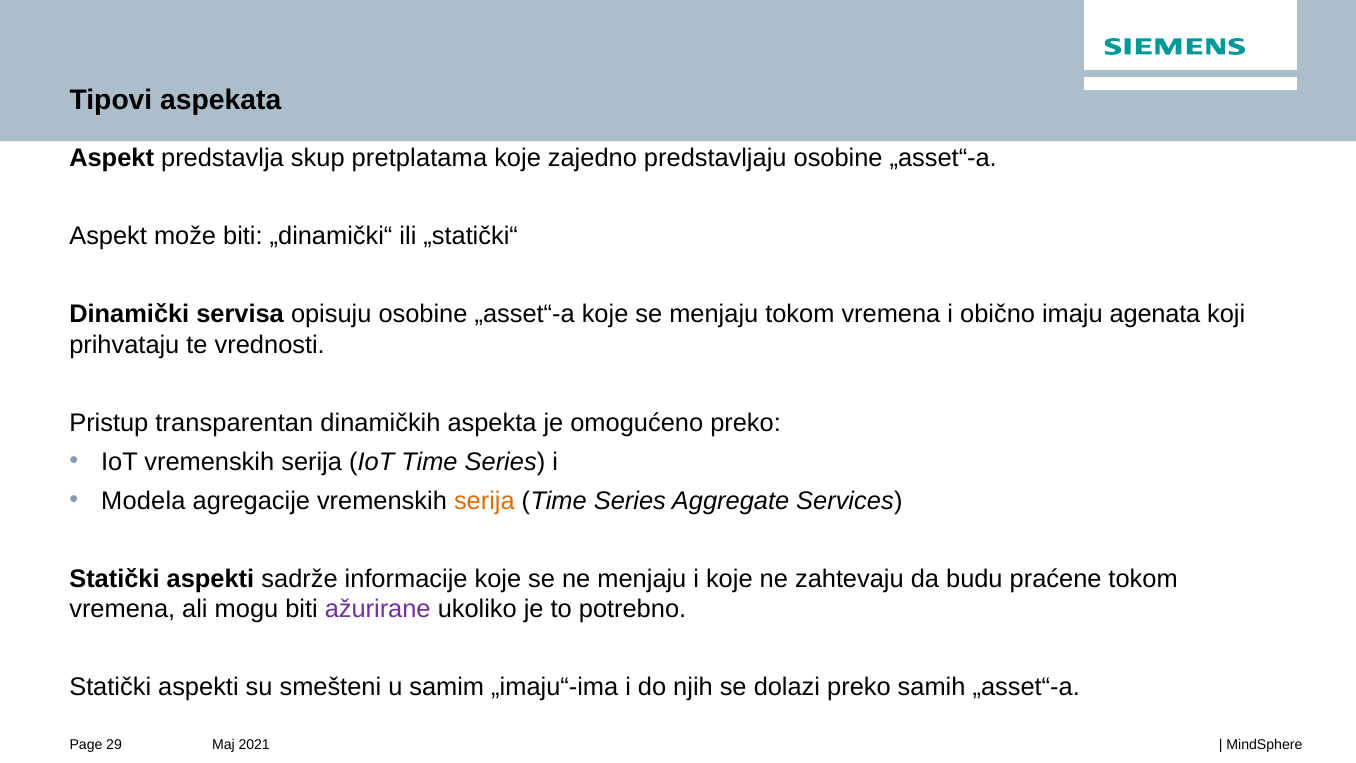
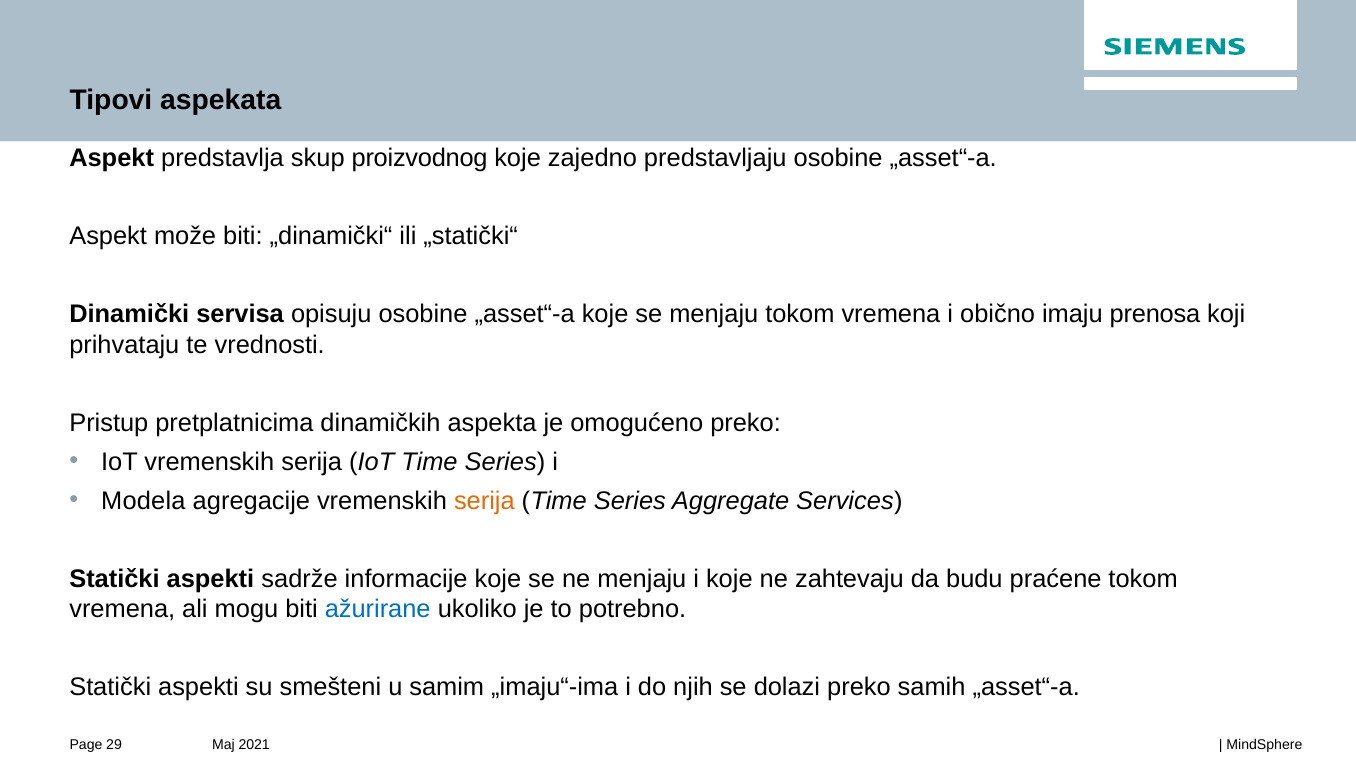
pretplatama: pretplatama -> proizvodnog (420, 158)
agenata: agenata -> prenosa (1155, 314)
transparentan: transparentan -> pretplatnicima (234, 423)
ažurirane colour: purple -> blue (378, 609)
